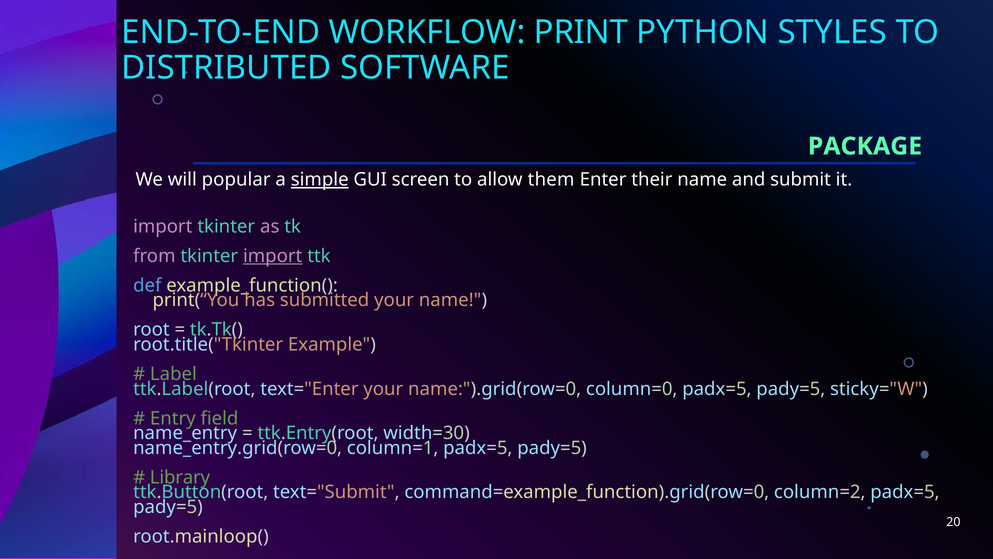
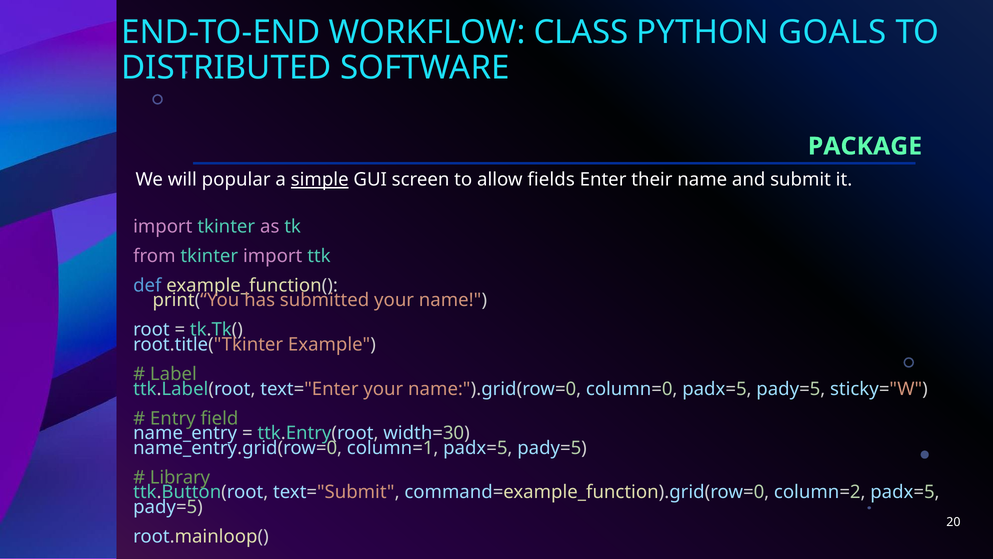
PRINT: PRINT -> CLASS (581, 32)
STYLES: STYLES -> GOALS (832, 32)
them: them -> fields (551, 180)
import underline: present -> none (273, 256)
